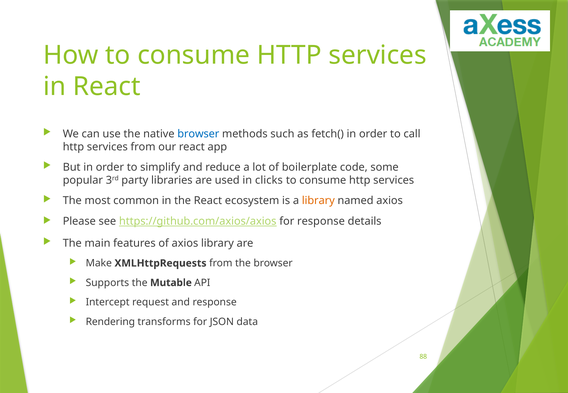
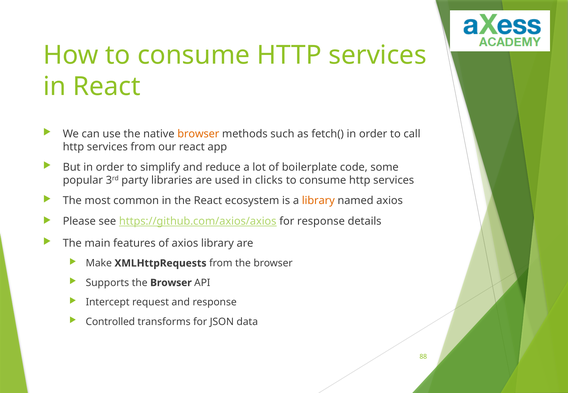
browser colour: blue -> orange (198, 134)
Supports the Mutable: Mutable -> Browser (171, 283)
Rendering: Rendering -> Controlled (110, 322)
